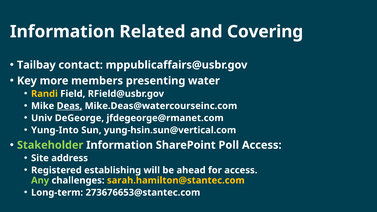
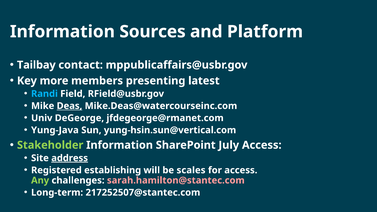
Related: Related -> Sources (153, 32)
Covering: Covering -> Platform (265, 32)
water: water -> latest (204, 81)
Randi colour: yellow -> light blue (44, 94)
Yung-Into: Yung-Into -> Yung-Java (55, 130)
Poll: Poll -> July (229, 145)
address underline: none -> present (70, 158)
ahead: ahead -> scales (191, 170)
sarah.hamilton@stantec.com colour: yellow -> pink (176, 180)
273676653@stantec.com: 273676653@stantec.com -> 217252507@stantec.com (143, 193)
